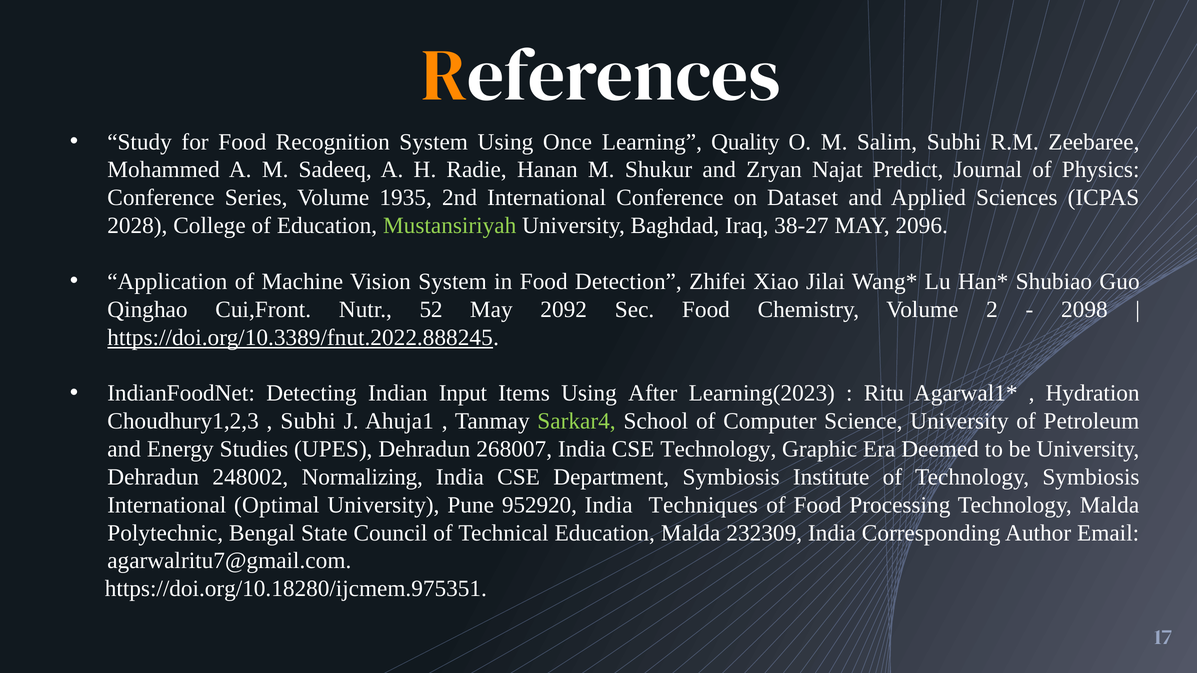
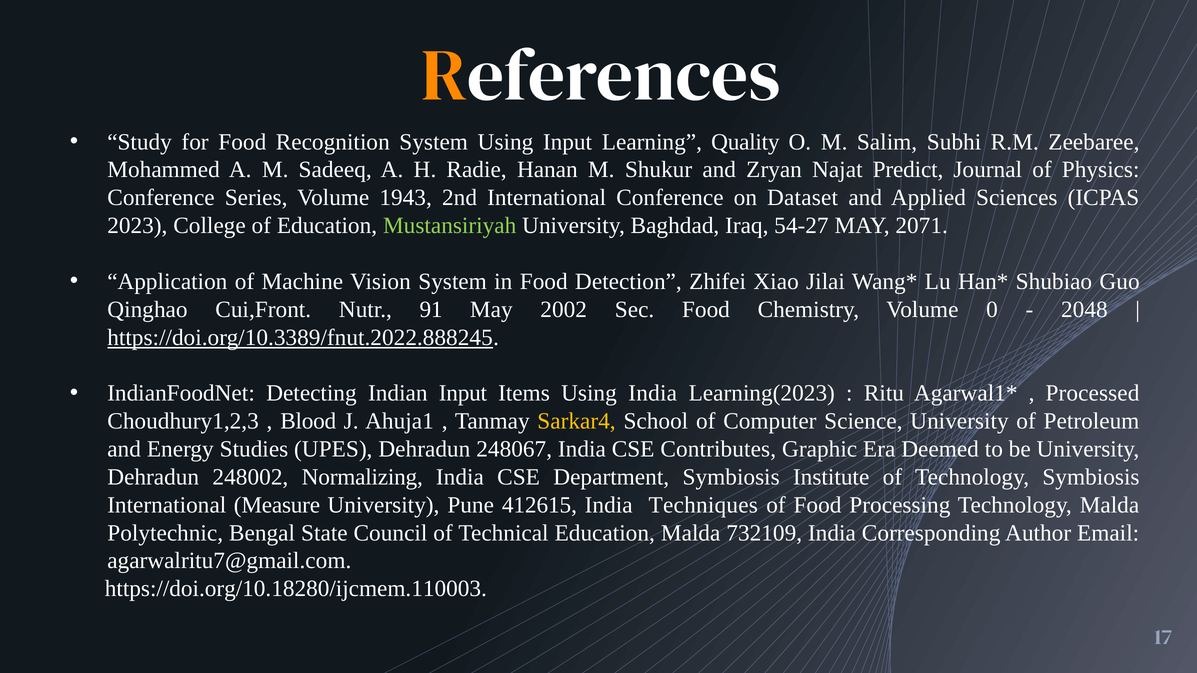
Using Once: Once -> Input (568, 142)
1935: 1935 -> 1943 (406, 198)
2028: 2028 -> 2023 (137, 226)
38-27: 38-27 -> 54-27 (801, 226)
2096: 2096 -> 2071 (922, 226)
52: 52 -> 91 (431, 310)
2092: 2092 -> 2002 (564, 310)
2: 2 -> 0 (992, 310)
2098: 2098 -> 2048 (1084, 310)
Using After: After -> India (653, 393)
Hydration: Hydration -> Processed (1092, 393)
Subhi: Subhi -> Blood (308, 421)
Sarkar4 colour: light green -> yellow (576, 421)
268007: 268007 -> 248067 (514, 449)
CSE Technology: Technology -> Contributes (718, 449)
Optimal: Optimal -> Measure (277, 505)
952920: 952920 -> 412615 (539, 505)
232309: 232309 -> 732109 (764, 533)
https://doi.org/10.18280/ijcmem.975351: https://doi.org/10.18280/ijcmem.975351 -> https://doi.org/10.18280/ijcmem.110003 (296, 589)
